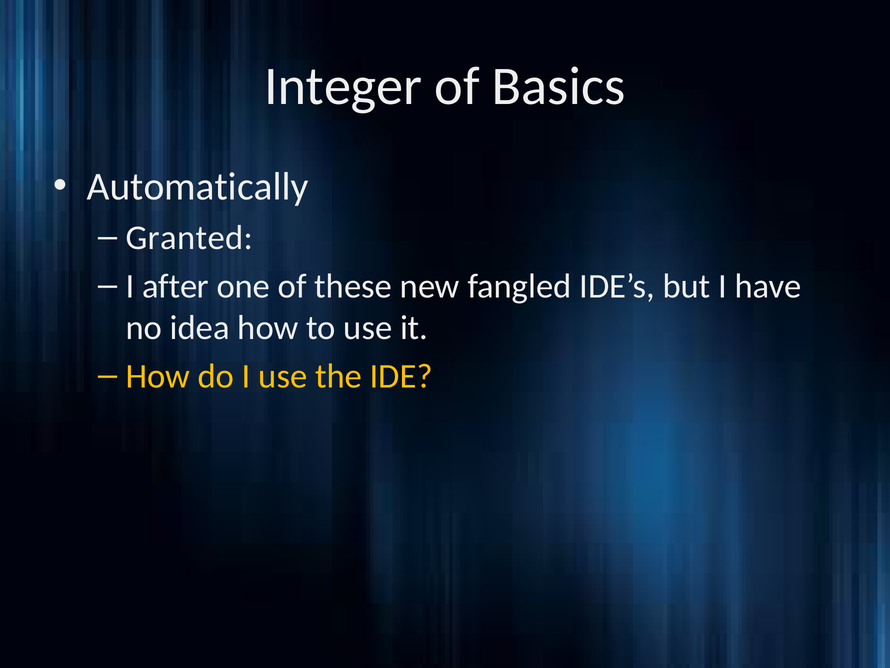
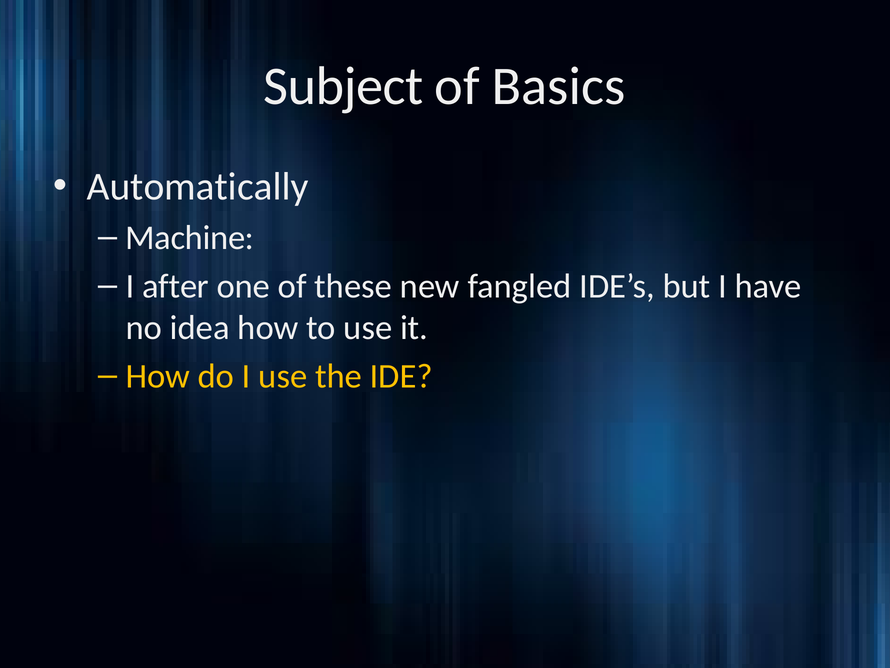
Integer: Integer -> Subject (343, 86)
Granted: Granted -> Machine (190, 238)
